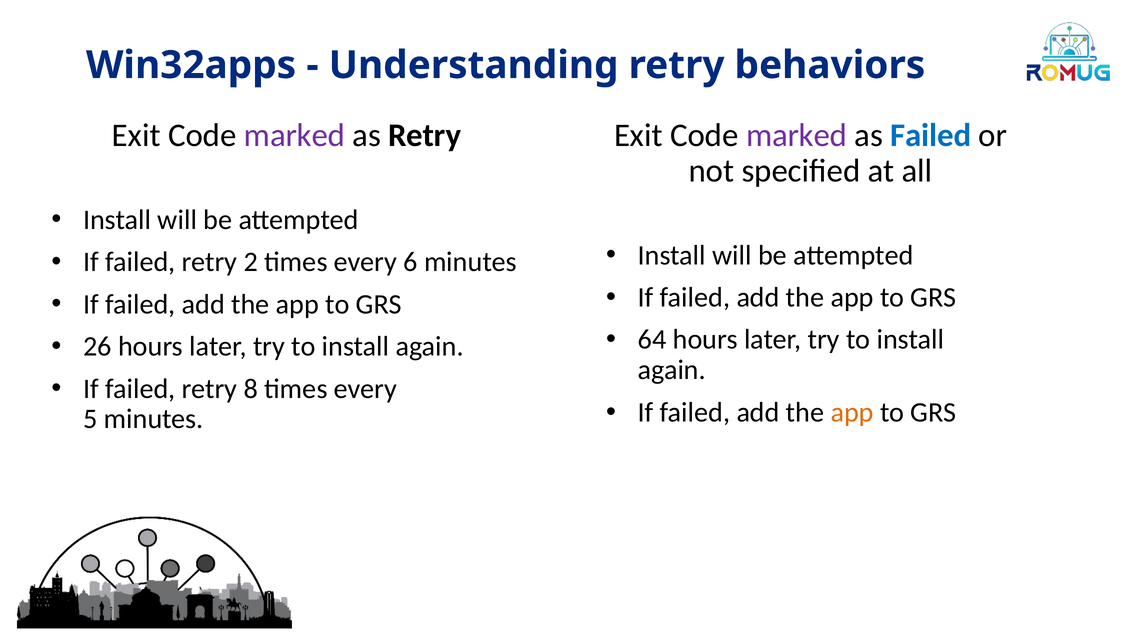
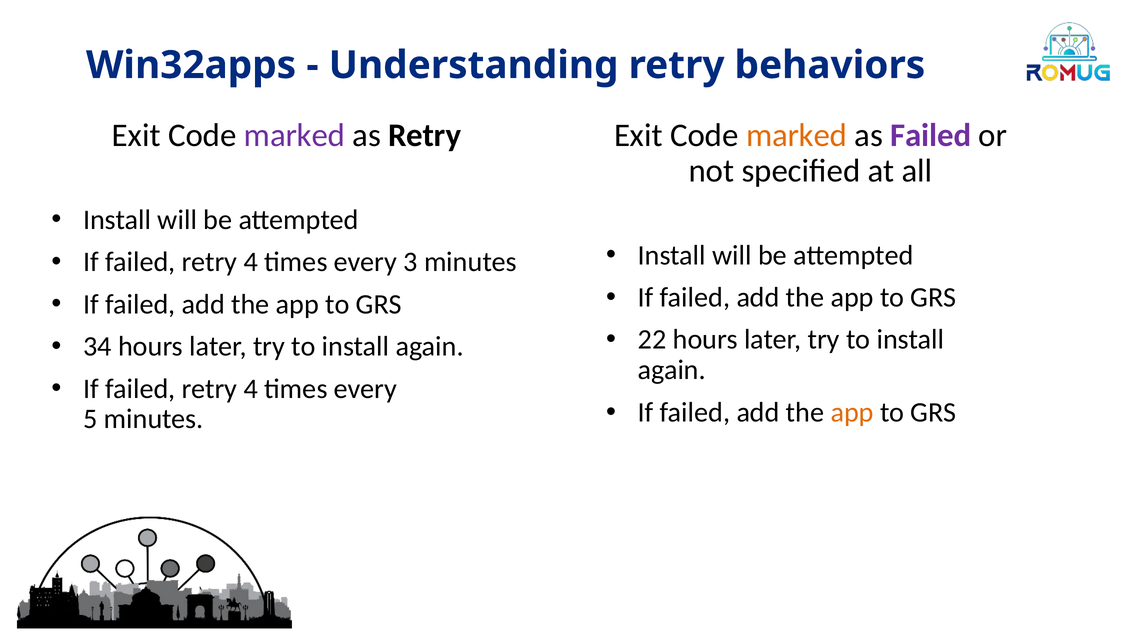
marked colour: purple -> orange (797, 135)
Failed colour: blue -> purple (931, 135)
2: 2 -> 4 (251, 262)
6: 6 -> 3 (410, 262)
64: 64 -> 22 (652, 339)
26: 26 -> 34 (97, 346)
8: 8 -> 4 (251, 388)
